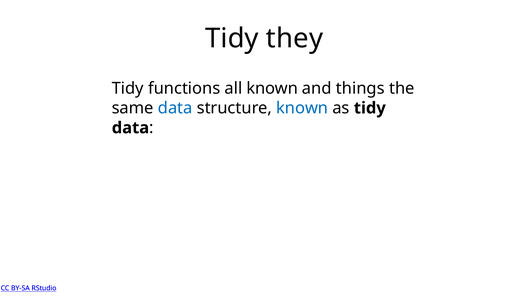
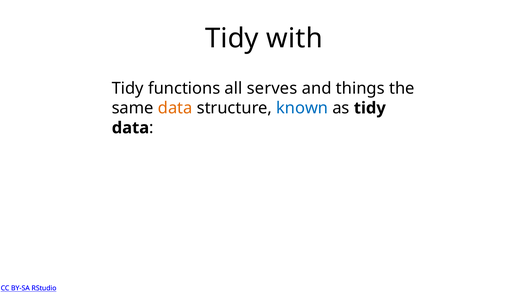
they: they -> with (294, 38)
all known: known -> serves (272, 88)
data colour: blue -> orange (175, 108)
